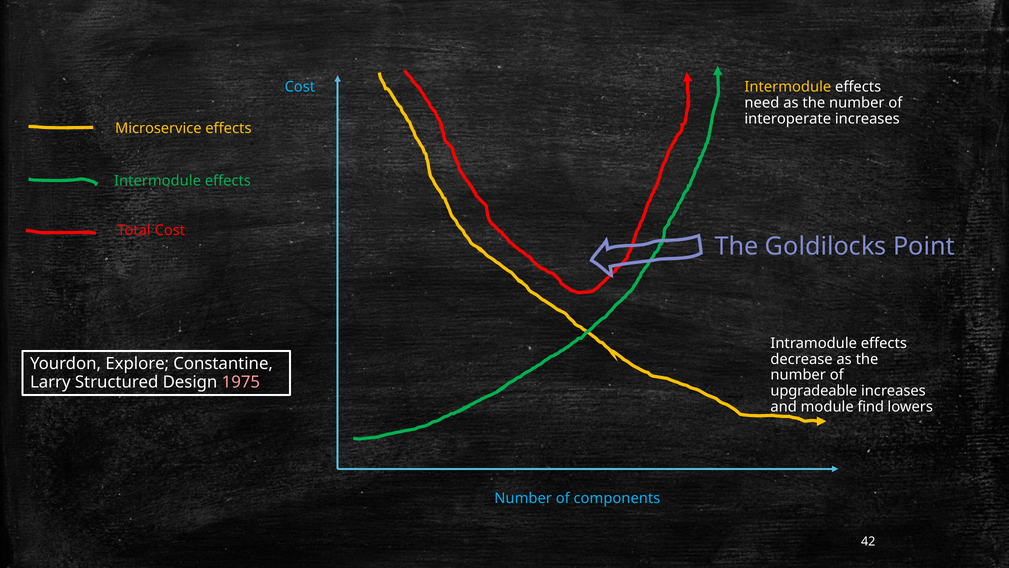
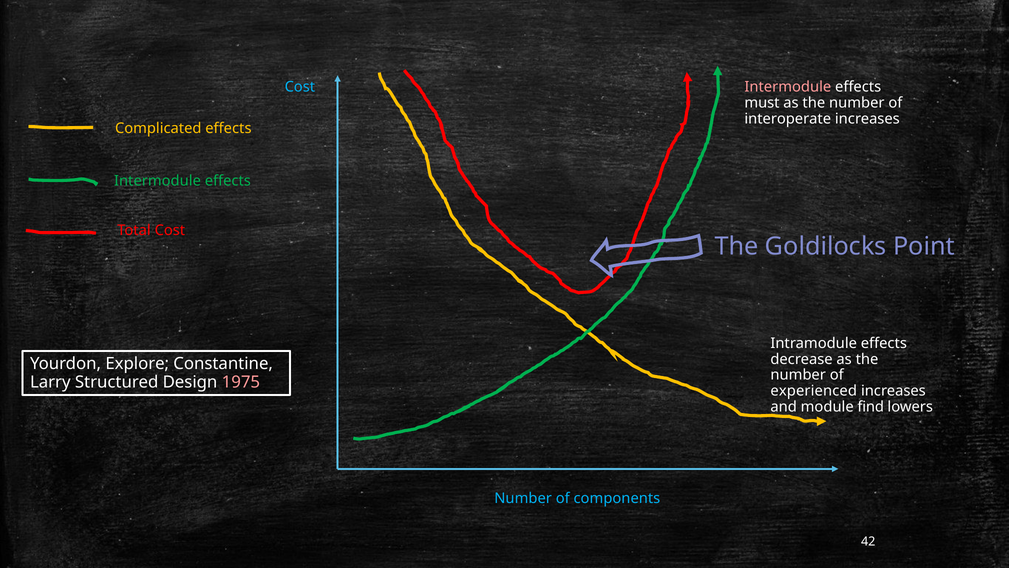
Intermodule colour: yellow -> pink (788, 87)
need: need -> must (762, 103)
Microservice: Microservice -> Complicated (158, 128)
upgradeable: upgradeable -> experienced (814, 391)
